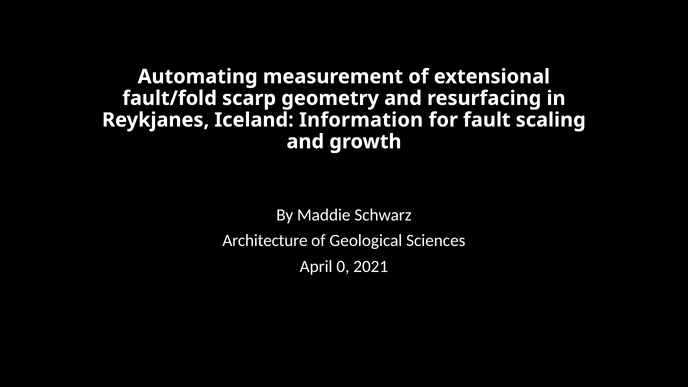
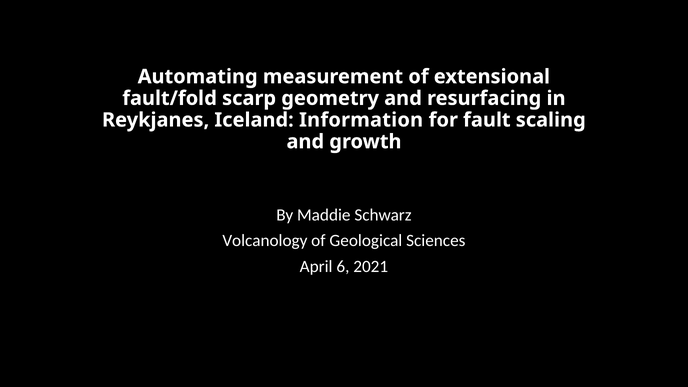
Architecture: Architecture -> Volcanology (265, 241)
0: 0 -> 6 (343, 267)
